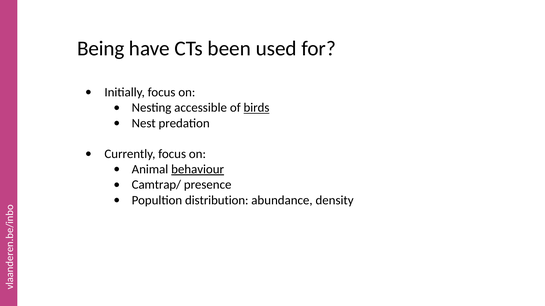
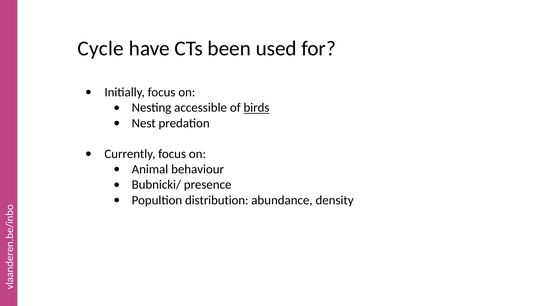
Being: Being -> Cycle (101, 48)
behaviour underline: present -> none (198, 170)
Camtrap/: Camtrap/ -> Bubnicki/ (156, 185)
